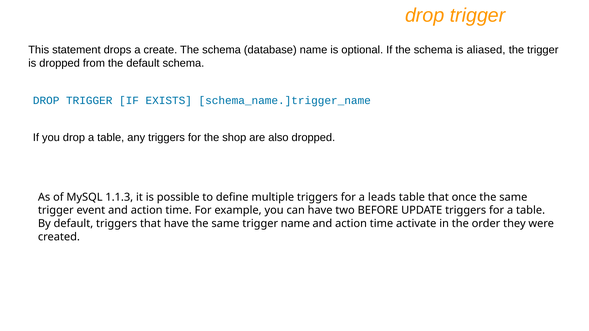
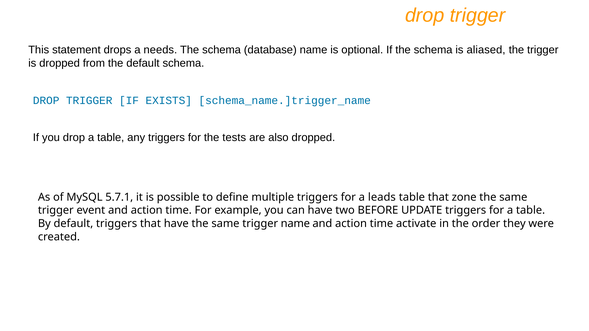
create: create -> needs (160, 50)
shop: shop -> tests (234, 137)
1.1.3: 1.1.3 -> 5.7.1 (119, 197)
once: once -> zone (464, 197)
